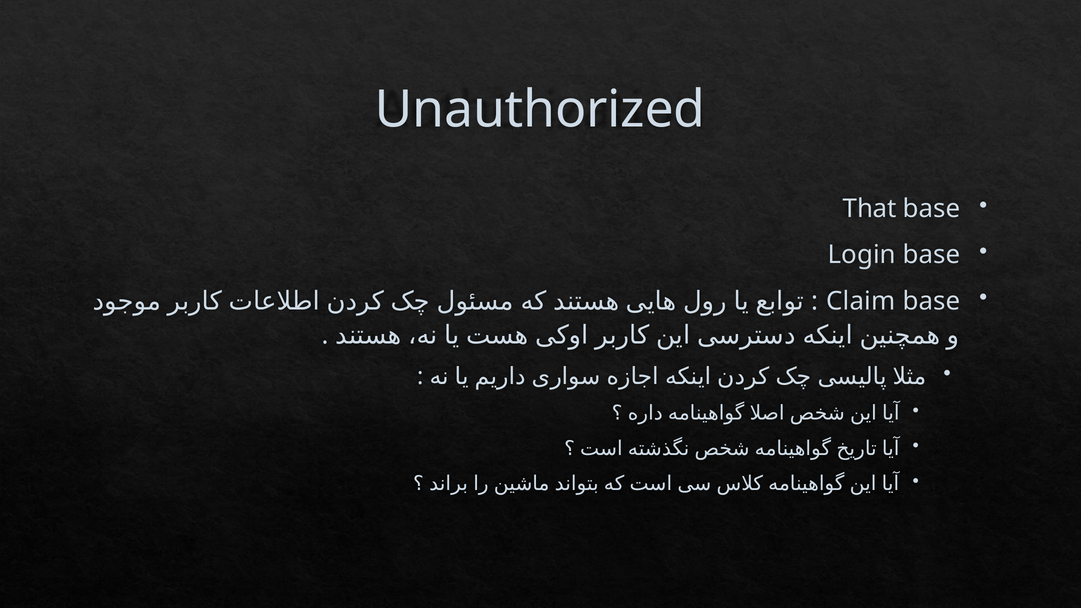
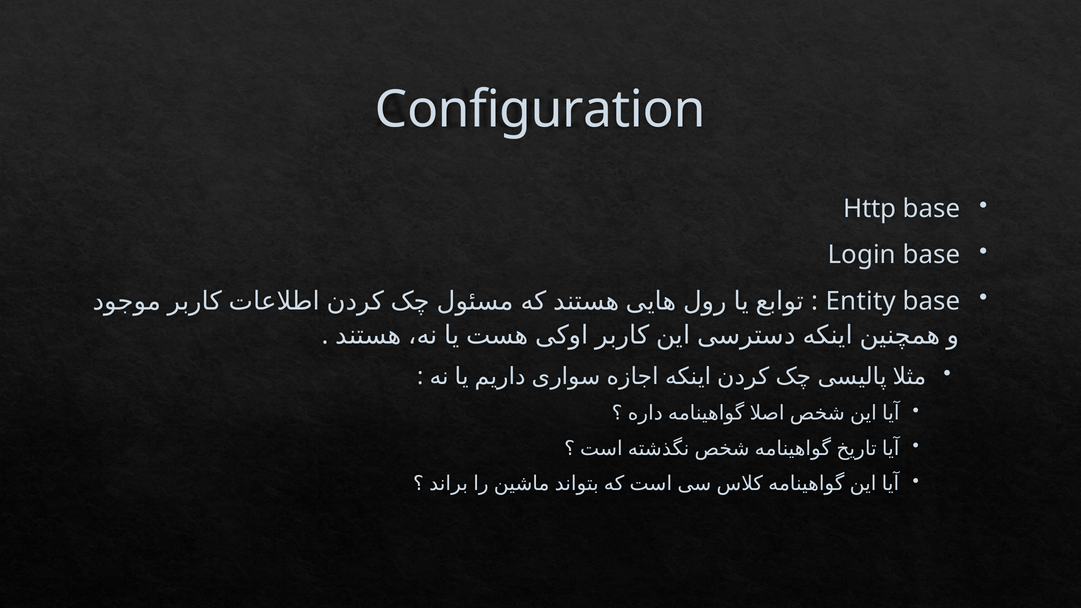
Unauthorized: Unauthorized -> Configuration (540, 109)
That: That -> Http (870, 209)
Claim: Claim -> Entity (861, 301)
